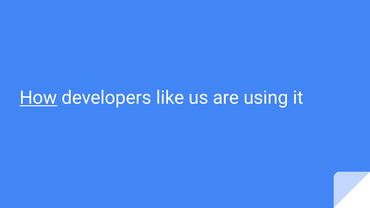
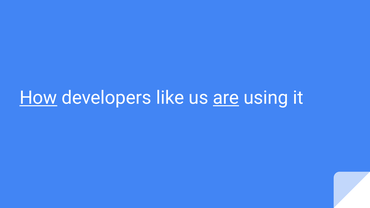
are underline: none -> present (226, 98)
